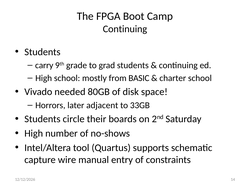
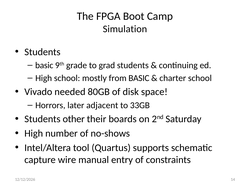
Continuing: Continuing -> Simulation (125, 29)
carry: carry -> basic (44, 65)
circle: circle -> other (74, 119)
